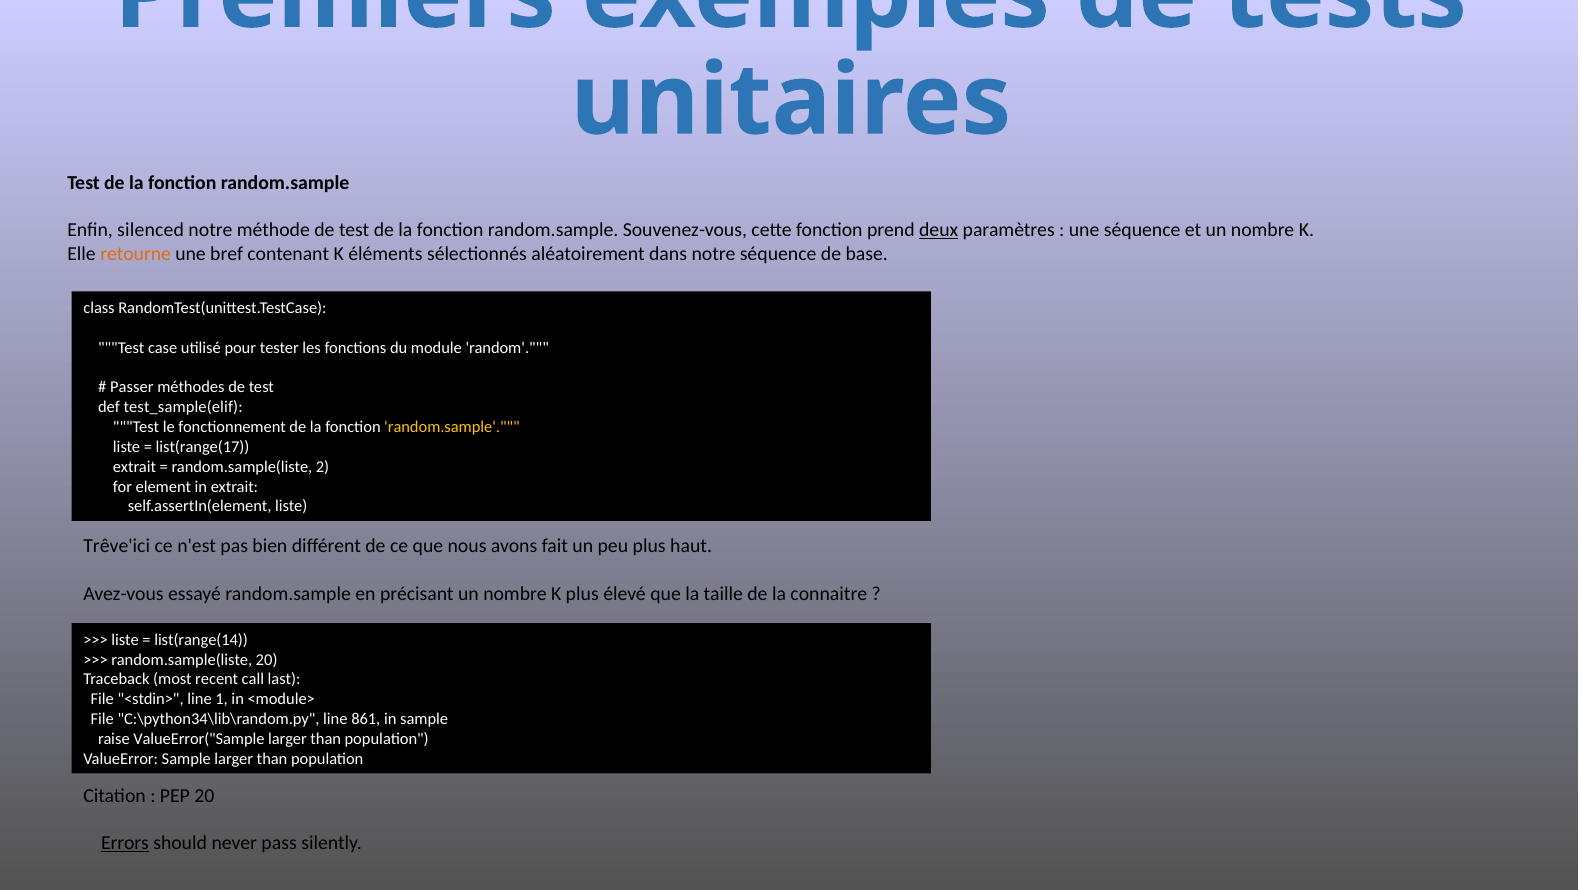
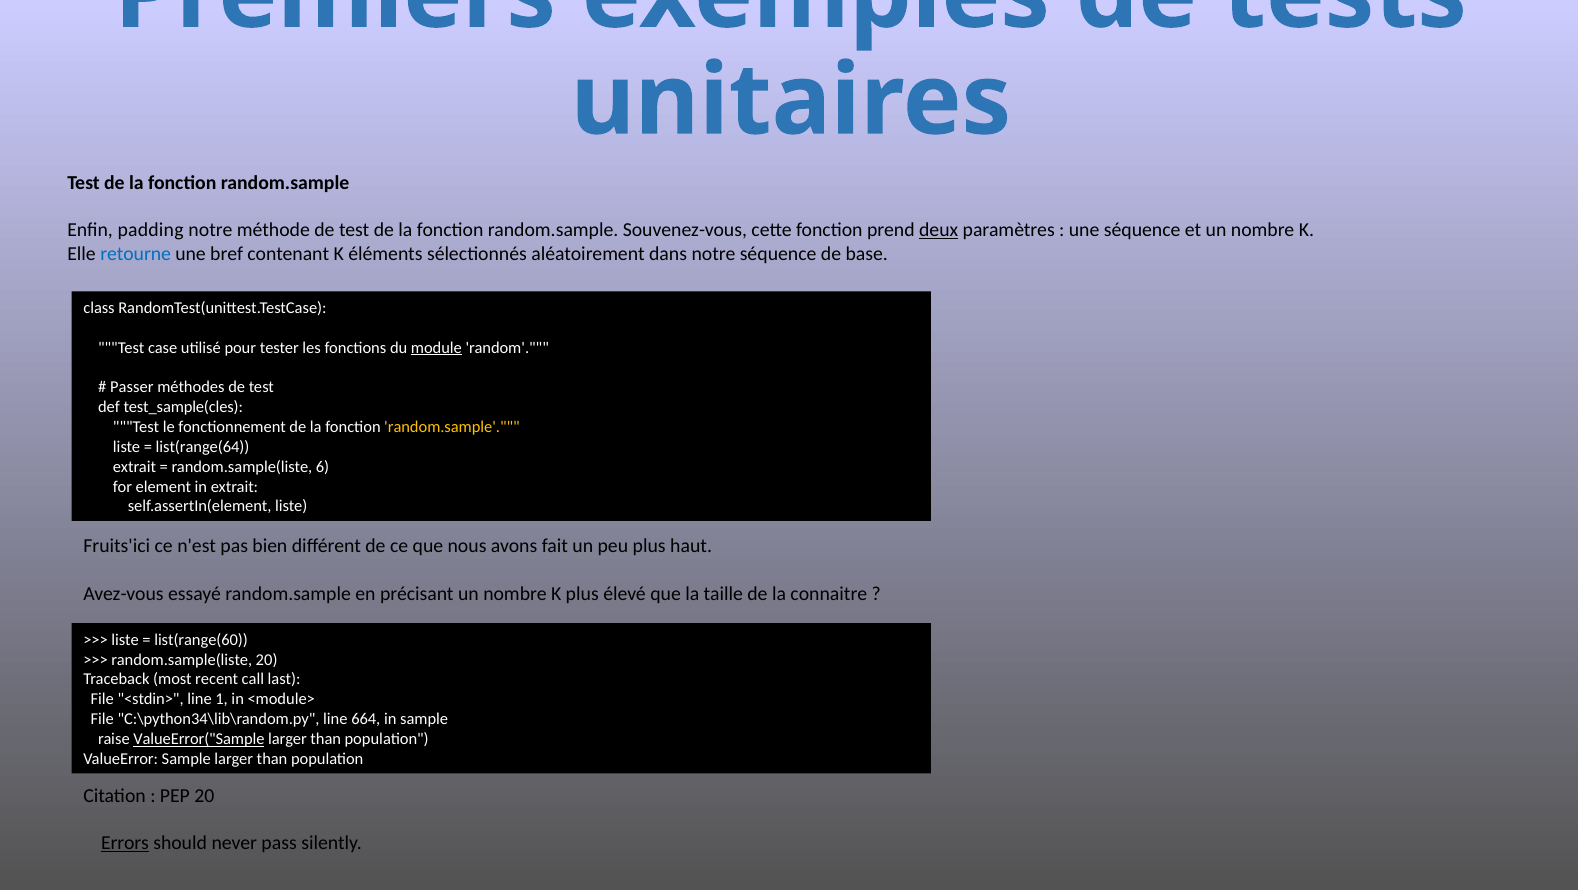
silenced: silenced -> padding (151, 230)
retourne colour: orange -> blue (136, 254)
module underline: none -> present (436, 348)
test_sample(elif: test_sample(elif -> test_sample(cles (183, 407)
list(range(17: list(range(17 -> list(range(64 (203, 447)
2: 2 -> 6 (322, 467)
Trêve'ici: Trêve'ici -> Fruits'ici (117, 546)
list(range(14: list(range(14 -> list(range(60 (201, 640)
861: 861 -> 664 (366, 719)
ValueError("Sample underline: none -> present (199, 739)
